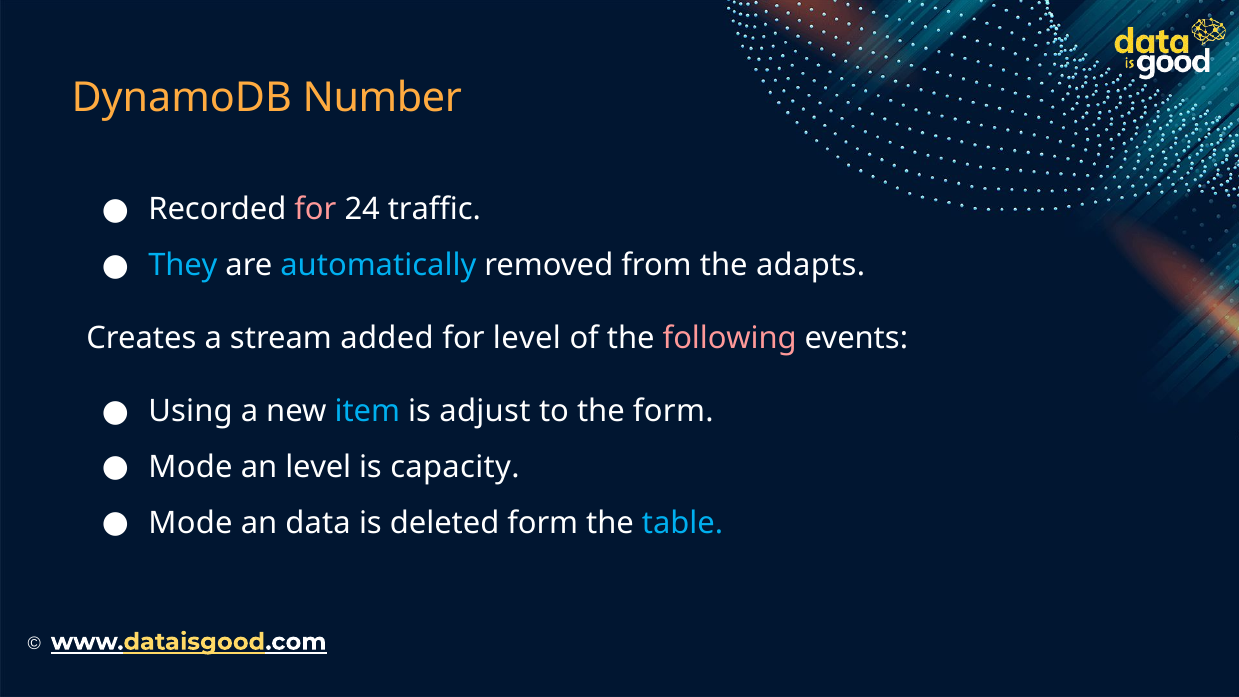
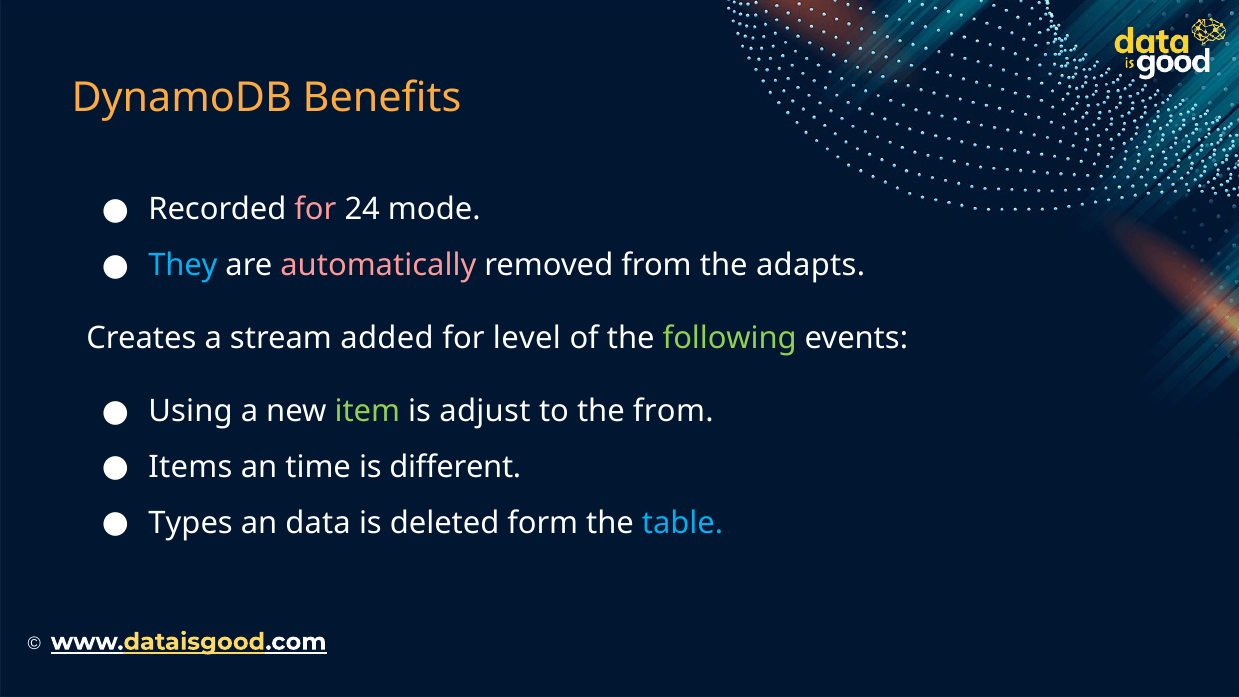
Number: Number -> Benefits (382, 98)
traffic: traffic -> mode (434, 210)
automatically colour: light blue -> pink (378, 265)
following colour: pink -> light green (730, 338)
item colour: light blue -> light green (367, 411)
the form: form -> from (673, 411)
Mode: Mode -> Items (190, 467)
an level: level -> time (318, 467)
capacity: capacity -> different (455, 467)
Mode: Mode -> Types (191, 523)
